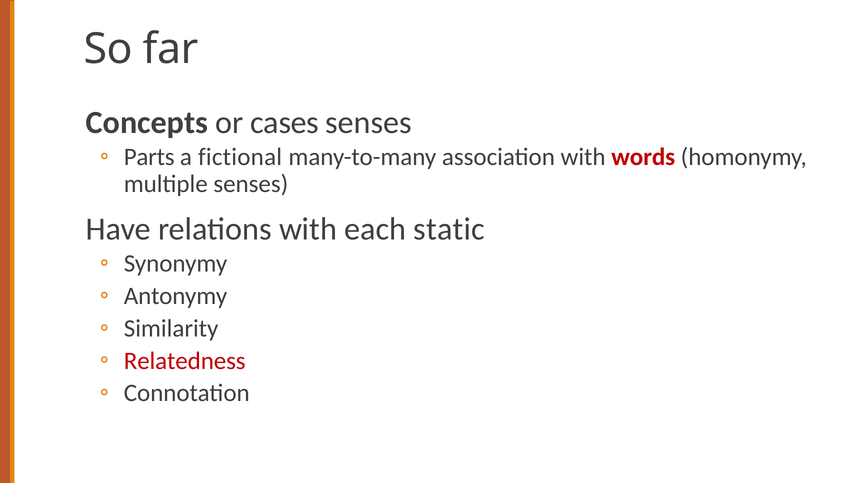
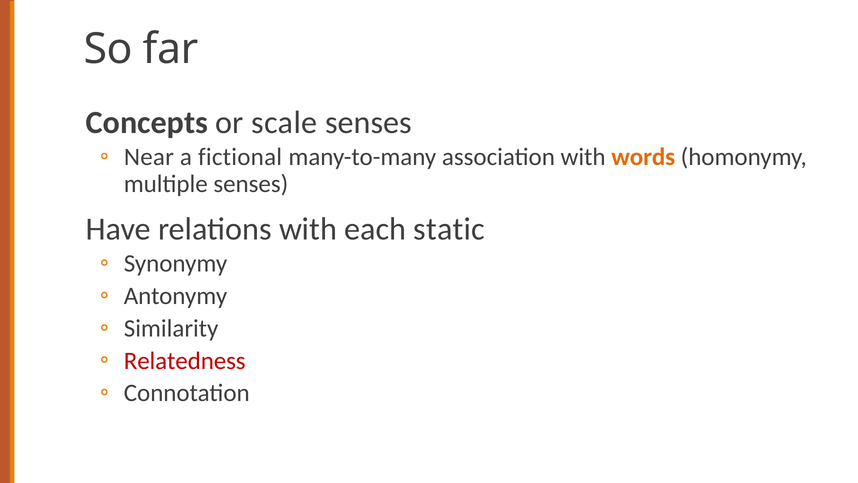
cases: cases -> scale (284, 122)
Parts: Parts -> Near (149, 157)
words colour: red -> orange (643, 157)
